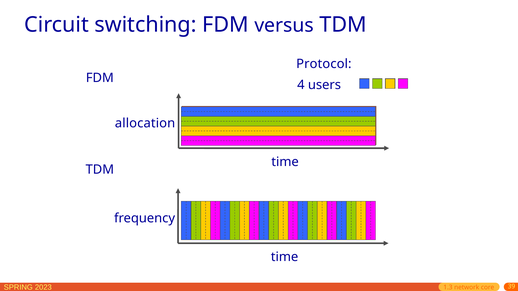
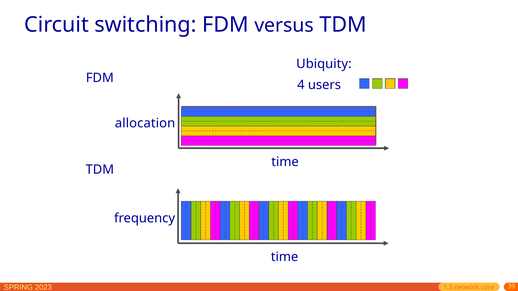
Protocol: Protocol -> Ubiquity (324, 64)
